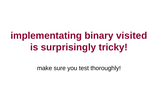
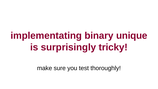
visited: visited -> unique (132, 36)
